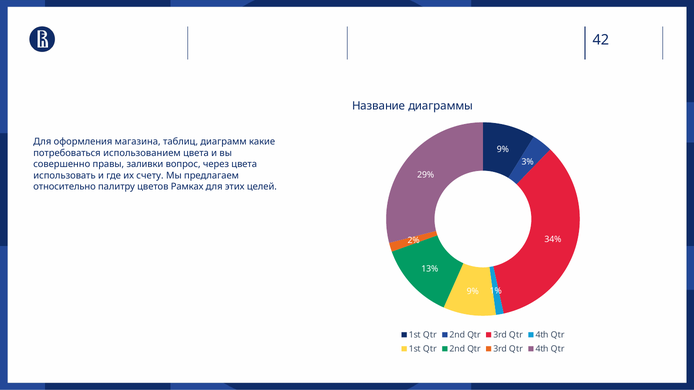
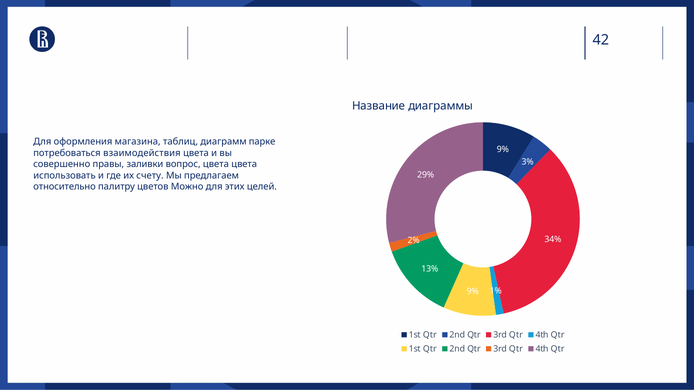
какие: какие -> парке (262, 142)
использованием: использованием -> взаимодействия (142, 153)
вопрос через: через -> цвета (216, 164)
Рамках: Рамках -> Можно (187, 187)
